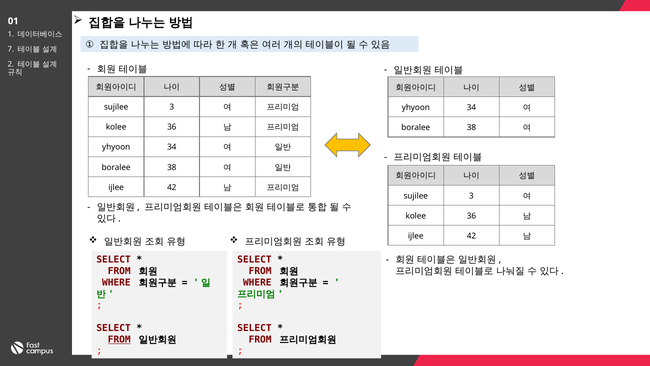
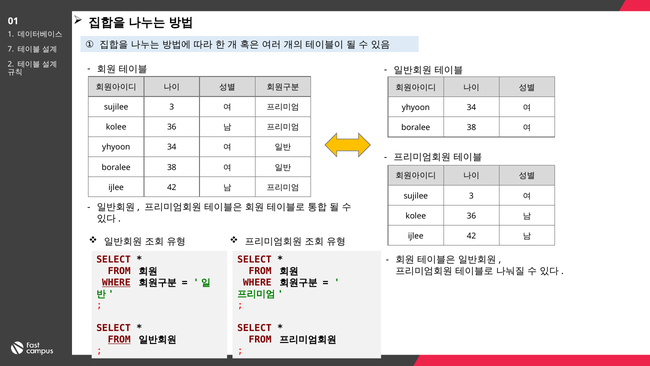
WHERE underline: none -> present (116, 282)
